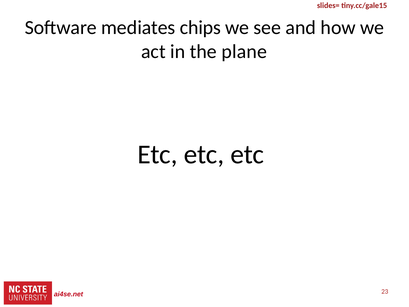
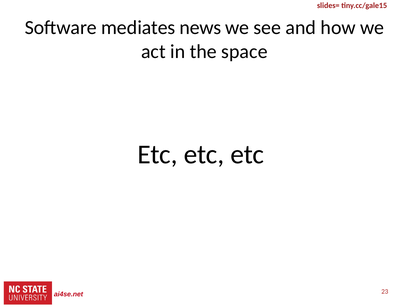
chips: chips -> news (200, 28)
plane: plane -> space (244, 52)
